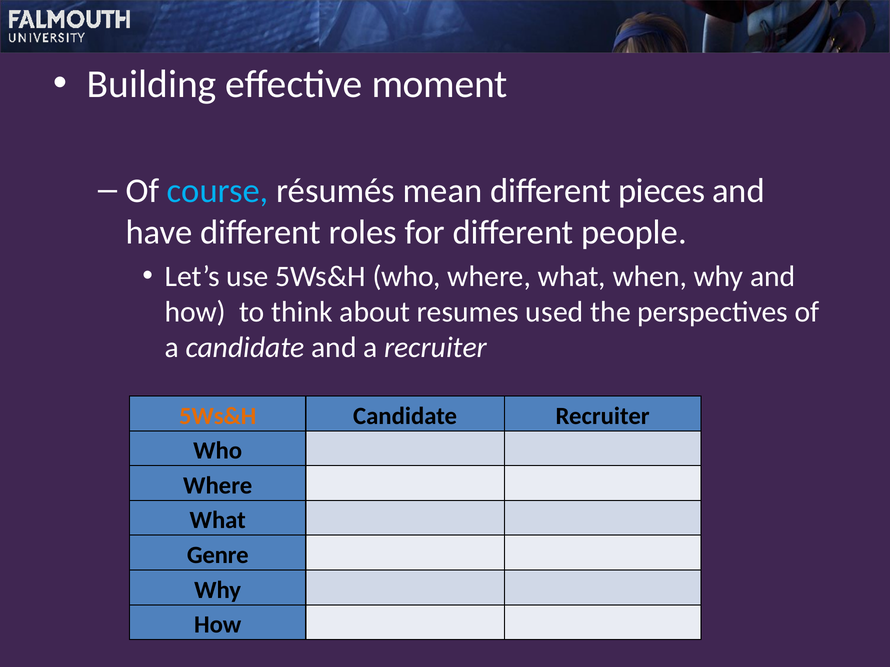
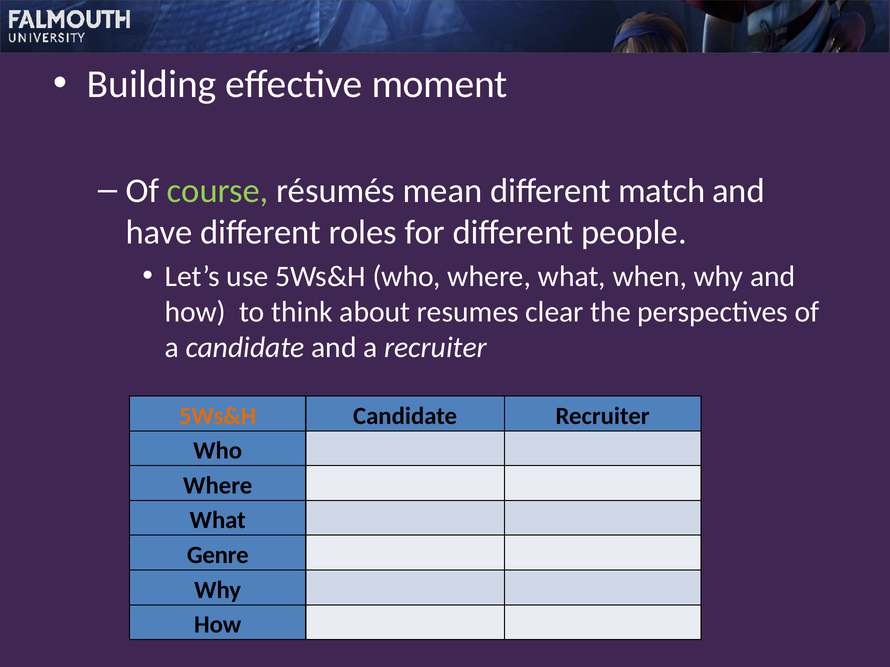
course colour: light blue -> light green (218, 191)
pieces: pieces -> match (662, 191)
used: used -> clear (555, 312)
